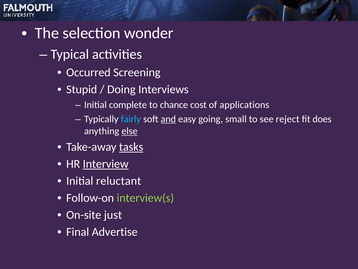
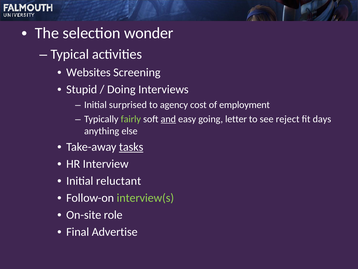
Occurred: Occurred -> Websites (88, 72)
complete: complete -> surprised (128, 105)
chance: chance -> agency (174, 105)
applications: applications -> employment (245, 105)
fairly colour: light blue -> light green (131, 119)
small: small -> letter (236, 119)
does: does -> days (322, 119)
else underline: present -> none (130, 131)
Interview underline: present -> none (106, 164)
just: just -> role (113, 214)
